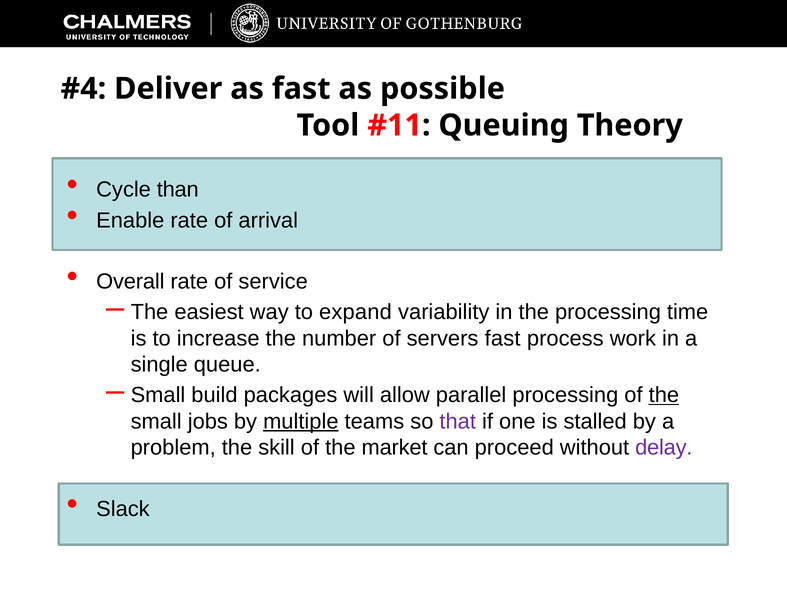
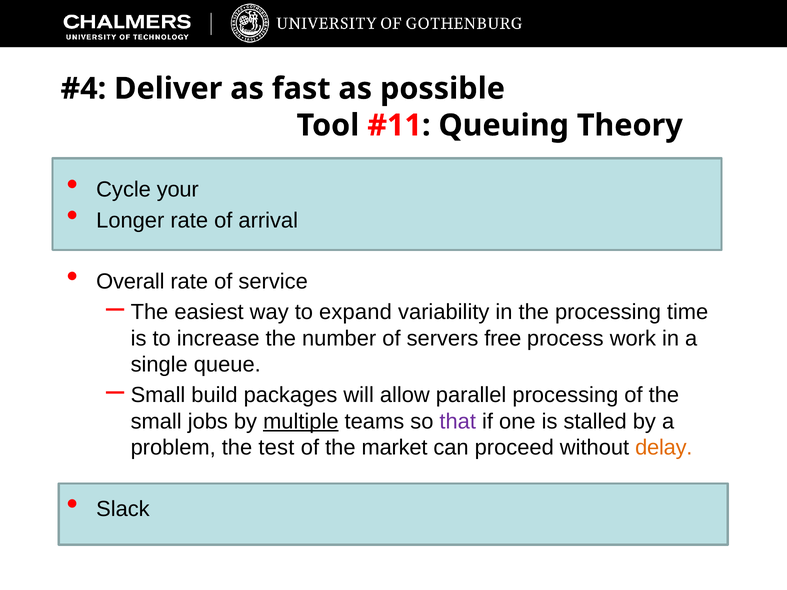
than: than -> your (178, 190)
Enable: Enable -> Longer (130, 220)
servers fast: fast -> free (503, 338)
the underline: present -> none (664, 395)
skill: skill -> test (276, 448)
delay colour: purple -> orange (664, 448)
